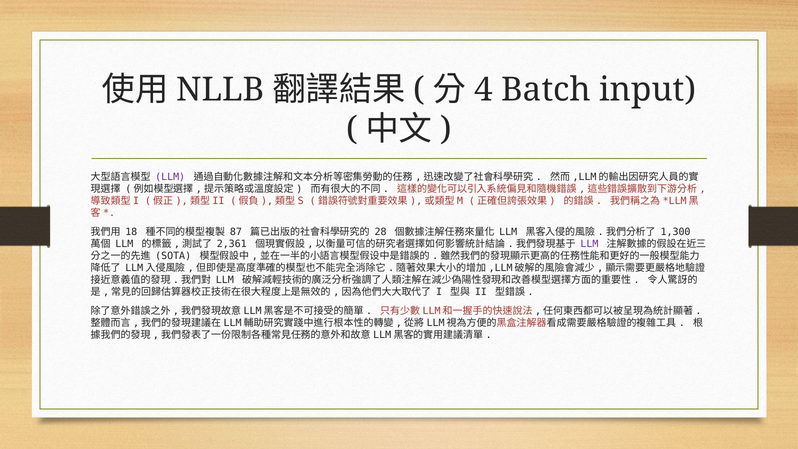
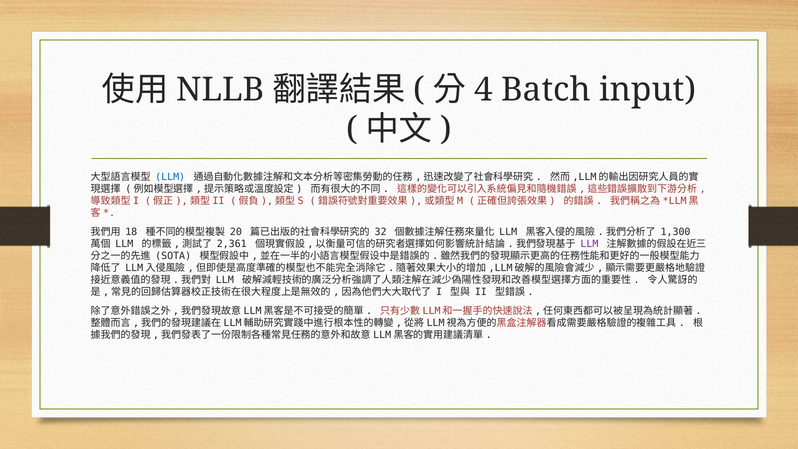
LLM colour: purple -> blue (170, 177)
87: 87 -> 20 (236, 232)
28: 28 -> 32 (381, 232)
